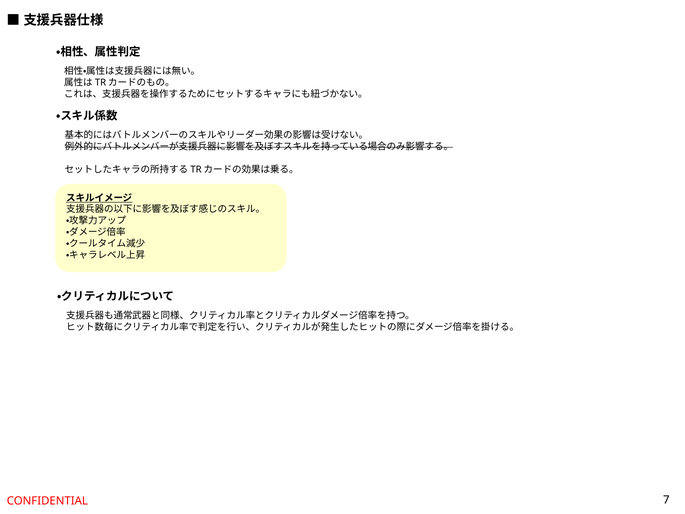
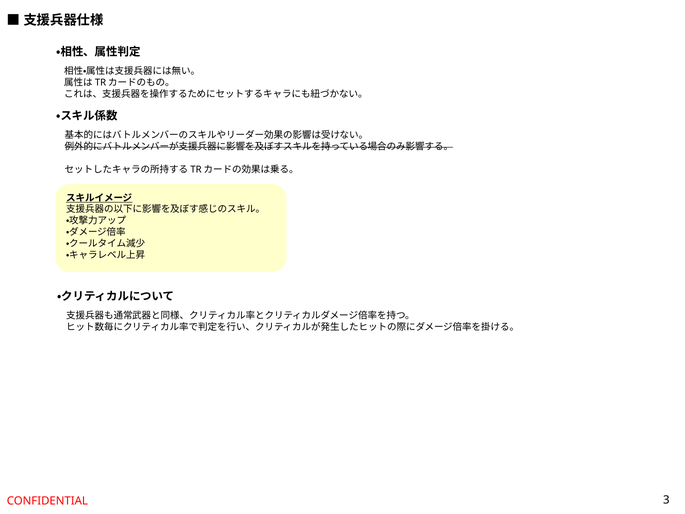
7: 7 -> 3 (666, 500)
